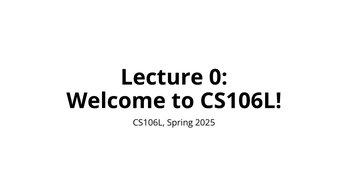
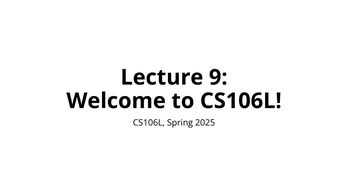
0: 0 -> 9 (218, 77)
